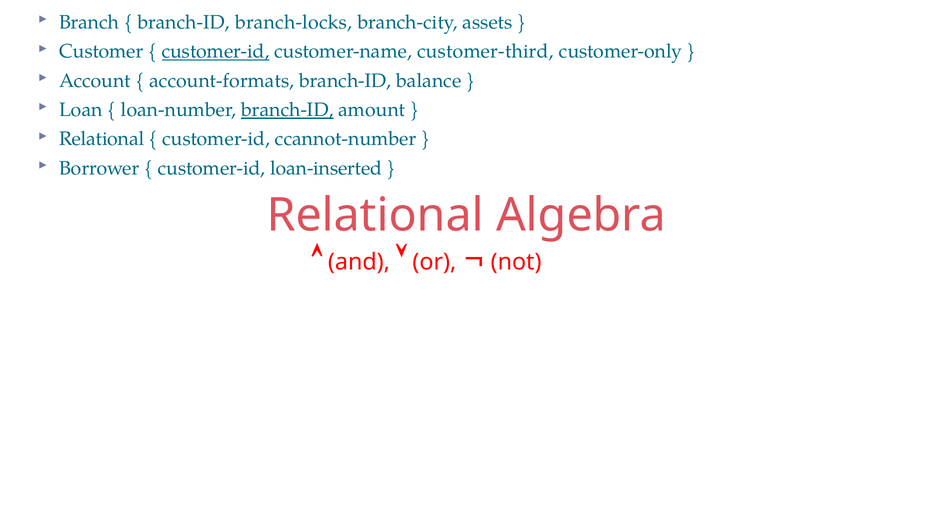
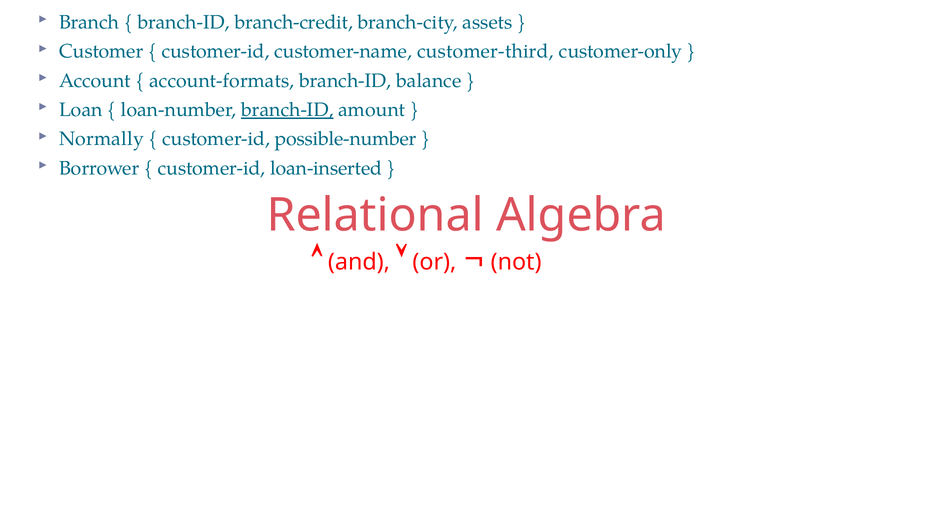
branch-locks: branch-locks -> branch-credit (294, 22)
customer-id underline: present -> none (216, 51)
Relational: Relational -> Normally (101, 139)
ccannot-number: ccannot-number -> possible-number (346, 139)
